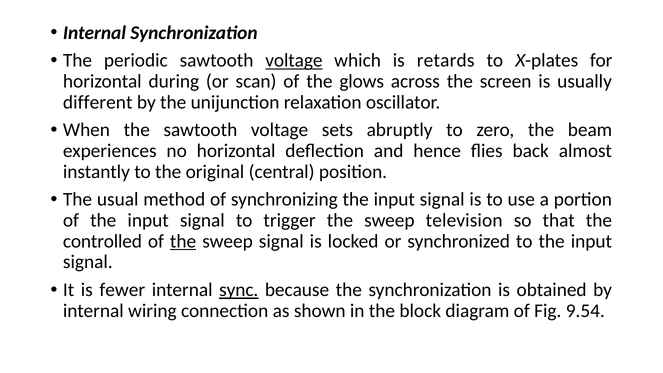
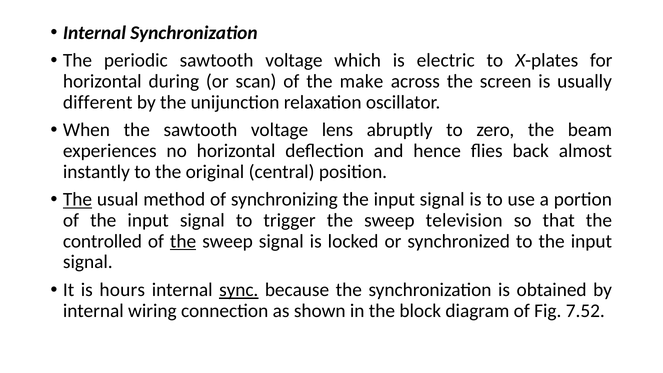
voltage underline: present -> none (294, 61)
retards: retards -> electric (446, 61)
glows: glows -> make (362, 81)
sets: sets -> lens (337, 130)
The underline: none -> present (78, 200)
fewer: fewer -> hours (122, 290)
9.54: 9.54 -> 7.52 (585, 311)
